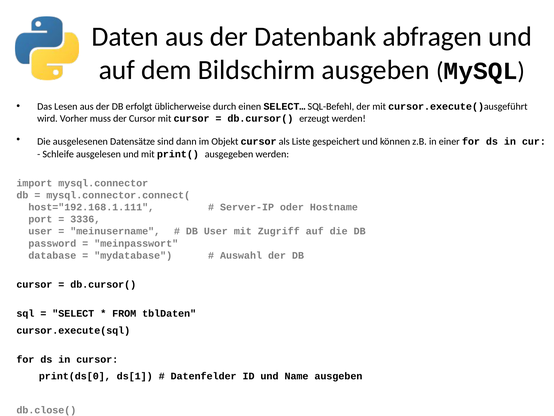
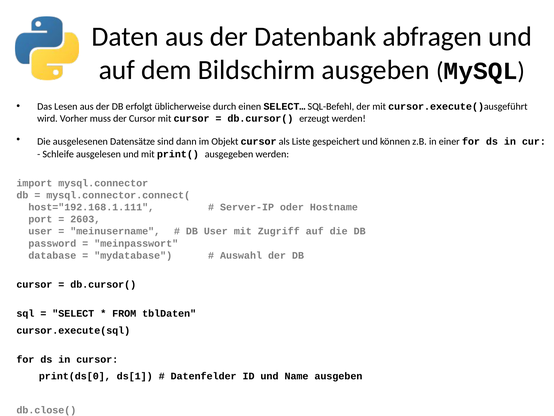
3336: 3336 -> 2603 (85, 219)
